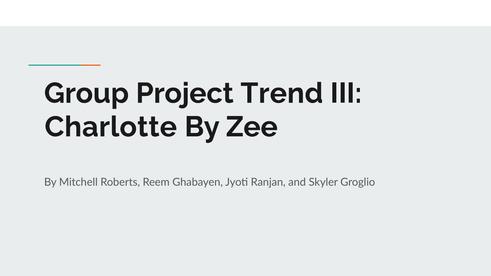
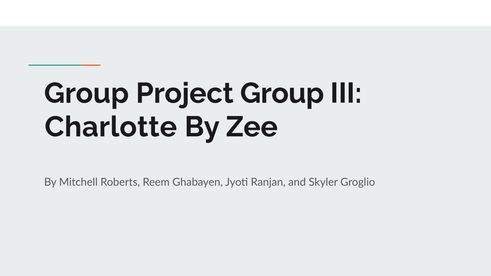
Project Trend: Trend -> Group (282, 93)
